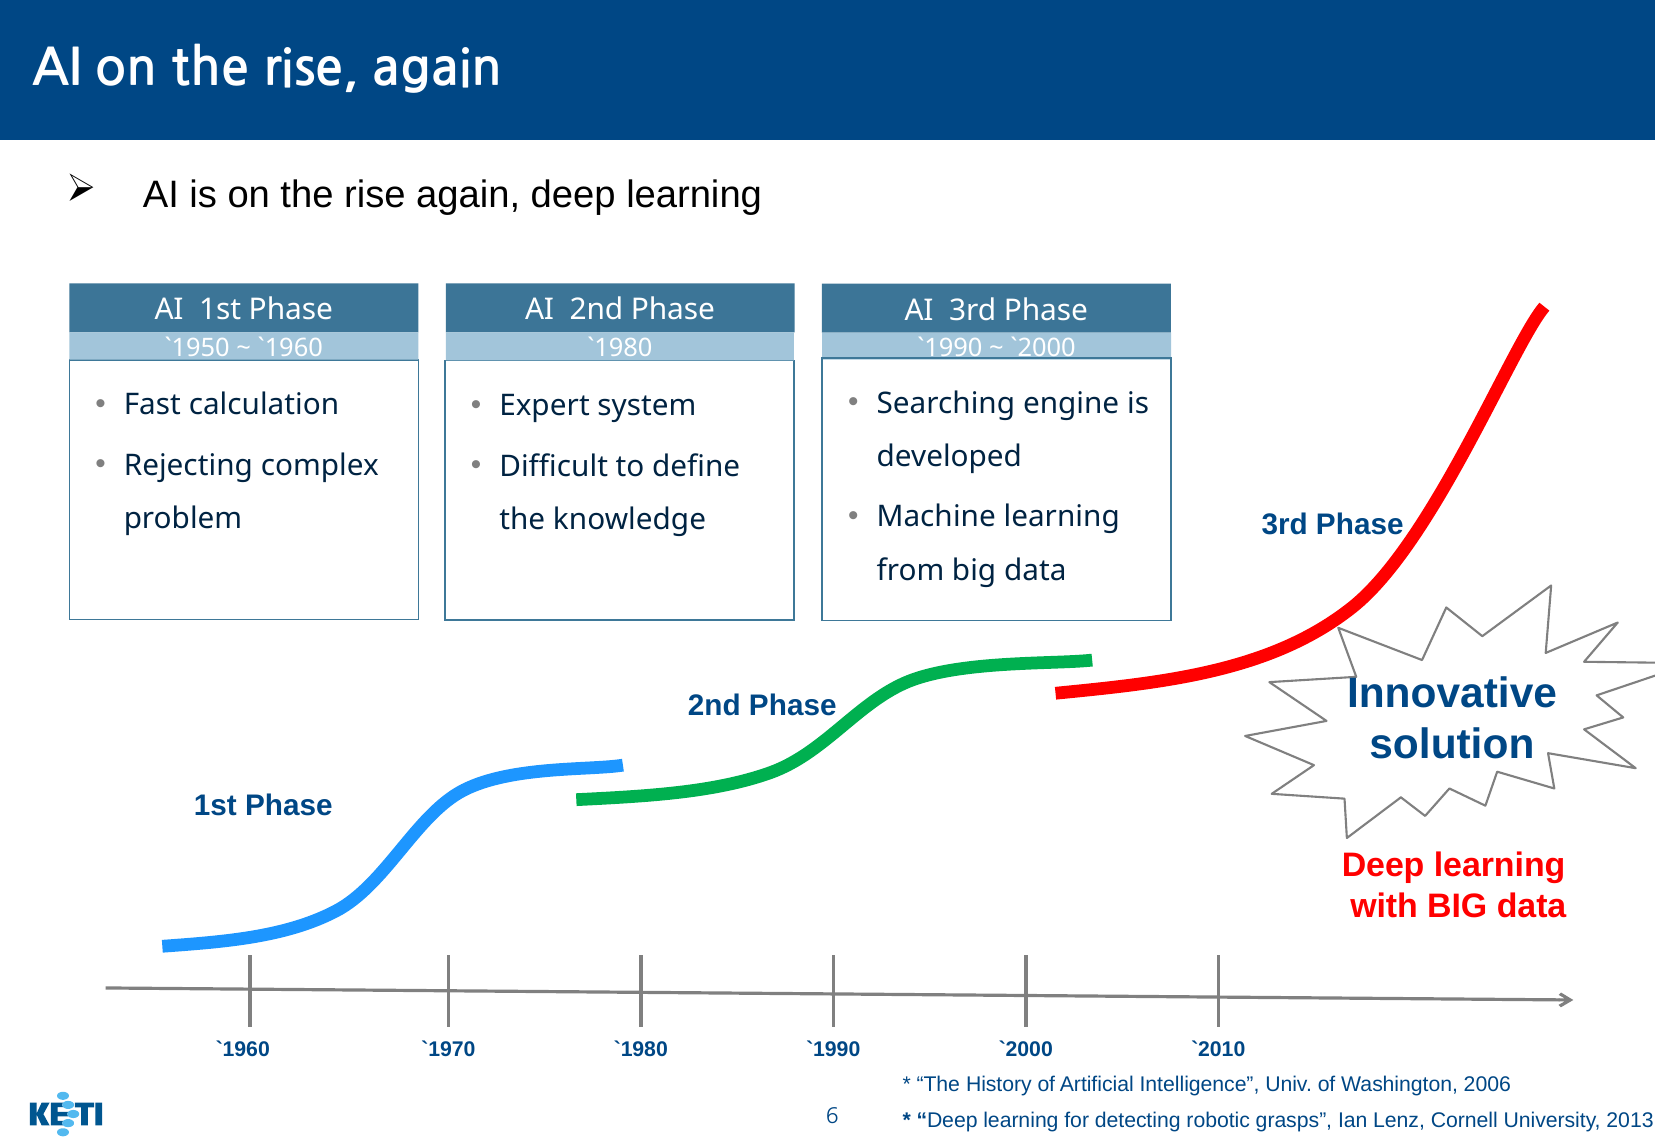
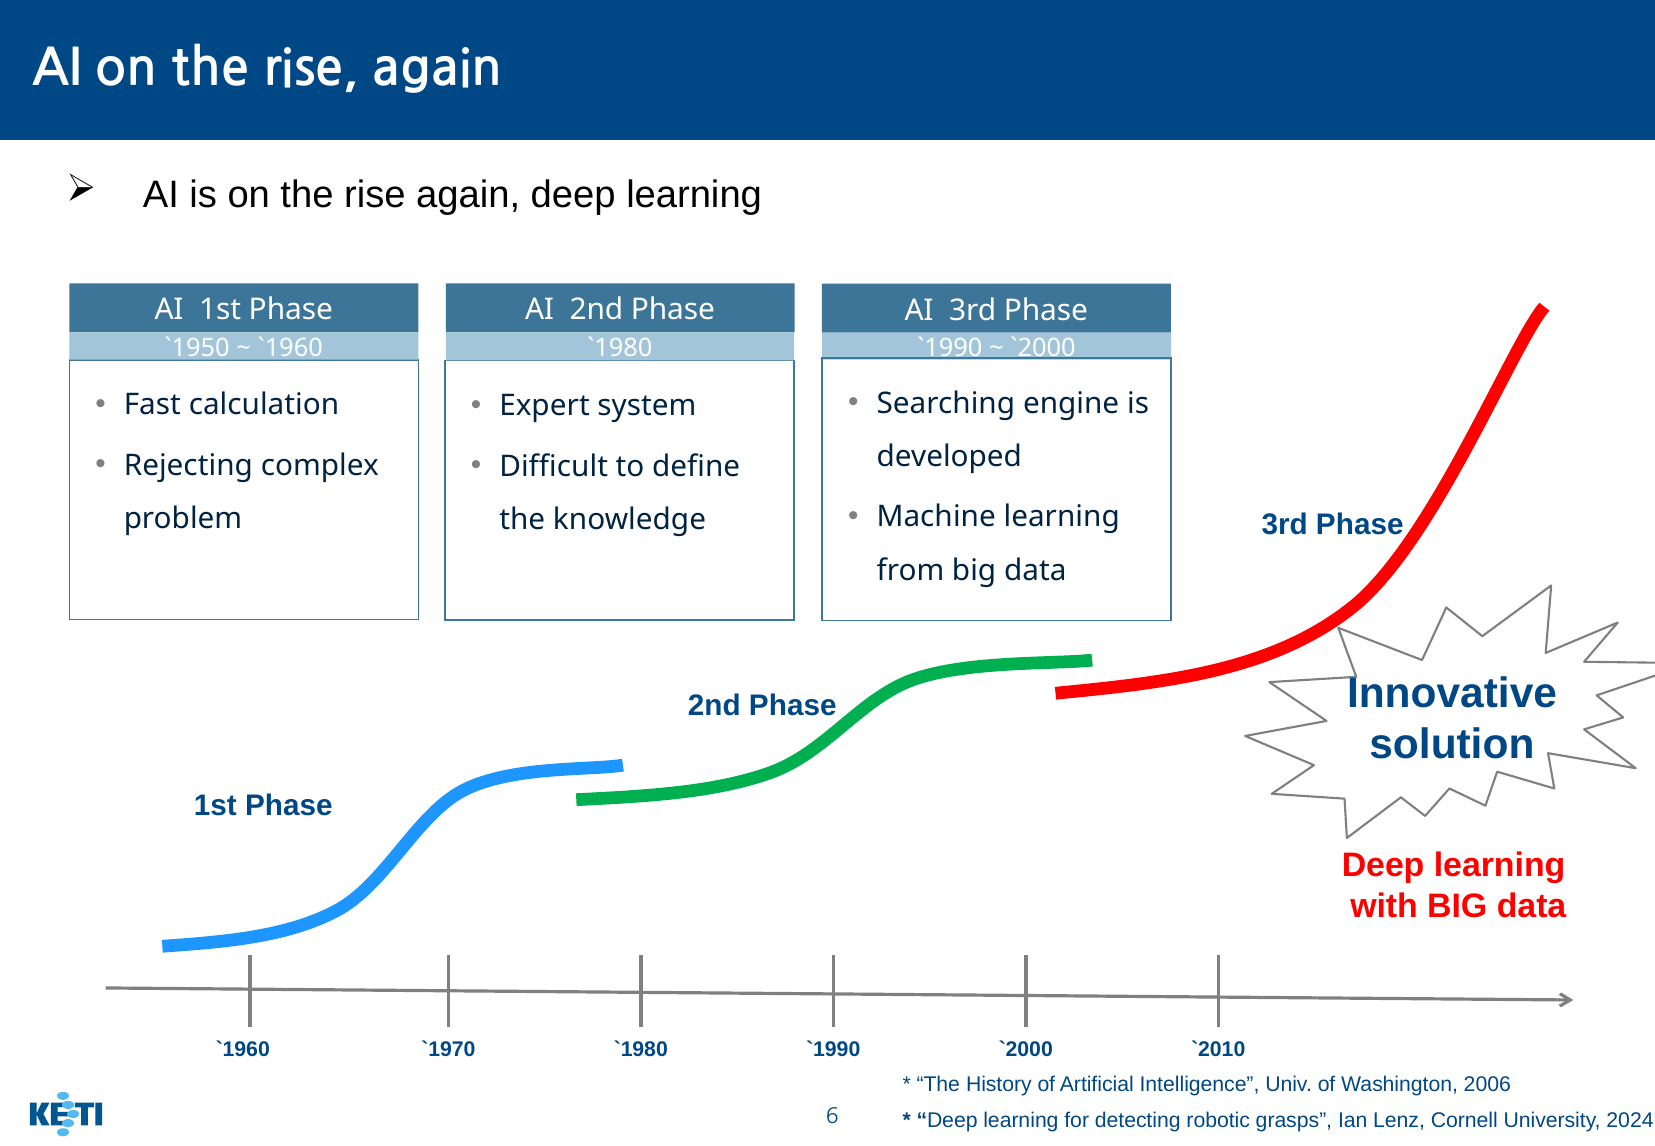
2013: 2013 -> 2024 (1630, 1120)
